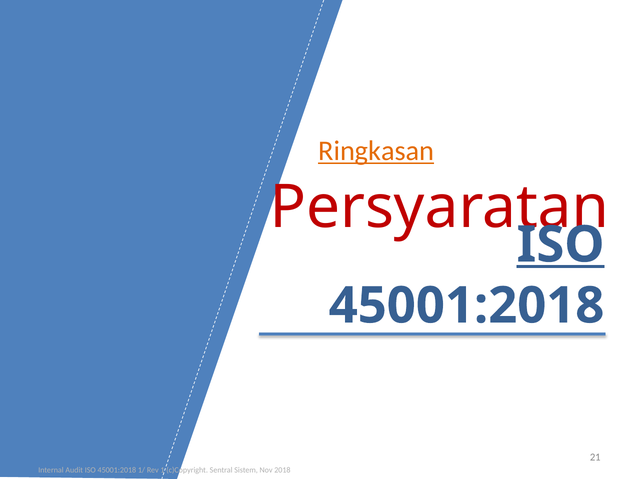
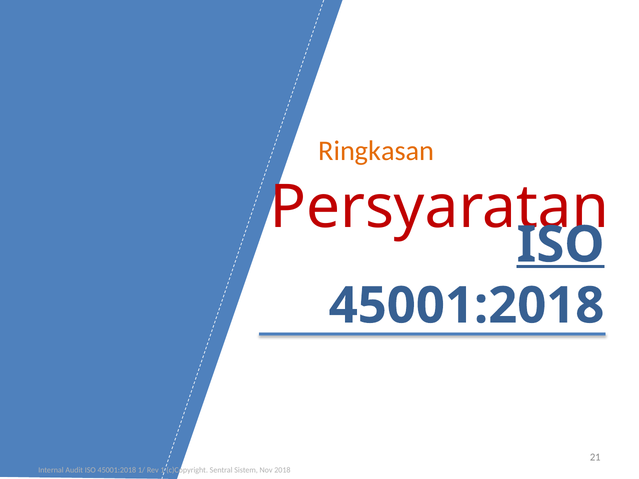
Ringkasan underline: present -> none (376, 151)
